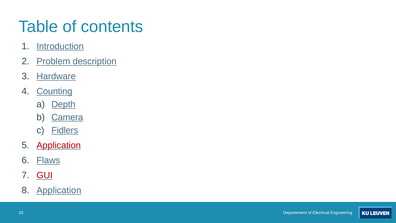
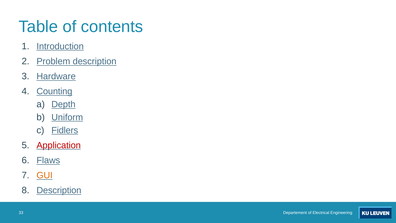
Camera: Camera -> Uniform (67, 117)
GUI colour: red -> orange (45, 175)
Application: Application -> Description (59, 190)
